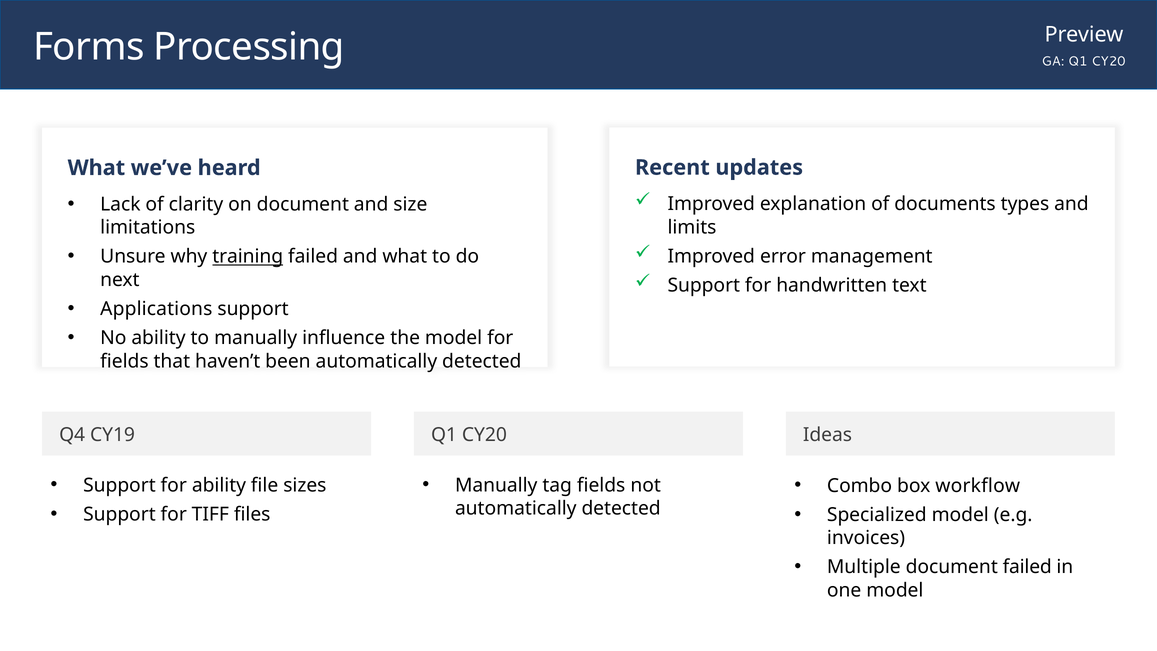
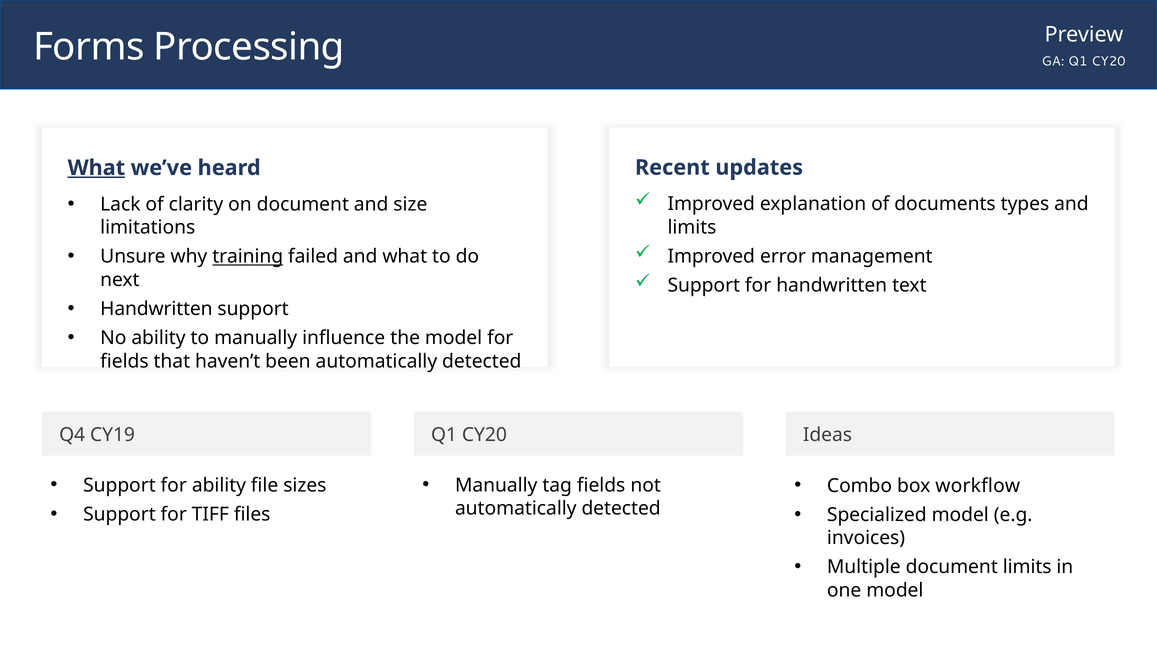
What underline: none -> present (96, 168)
Applications: Applications -> Handwritten (156, 309)
document failed: failed -> limits (1027, 567)
